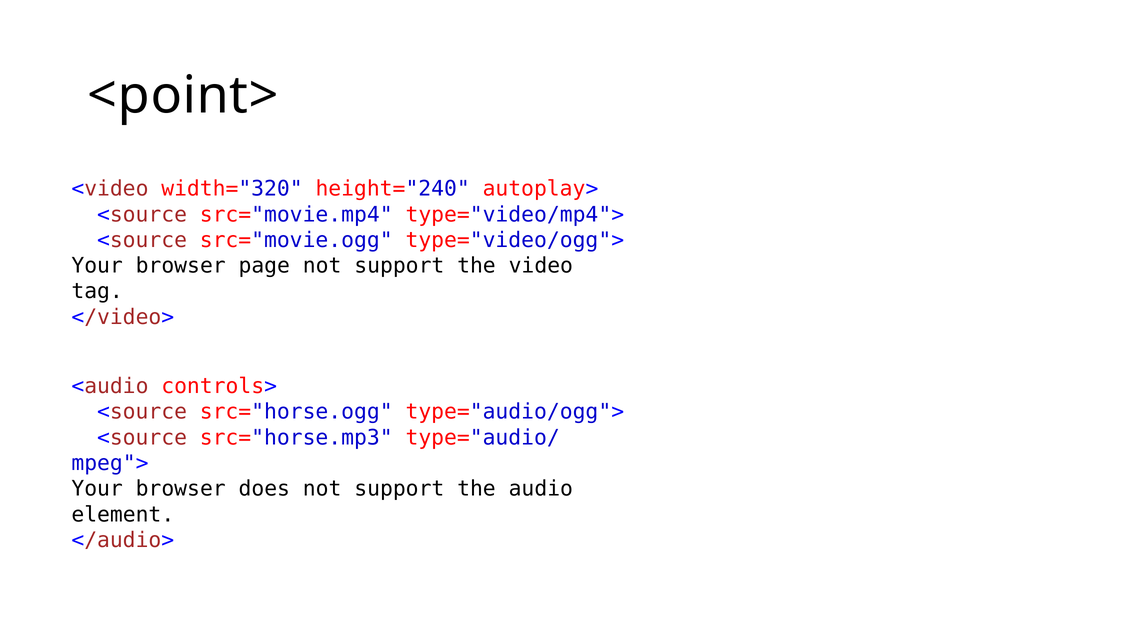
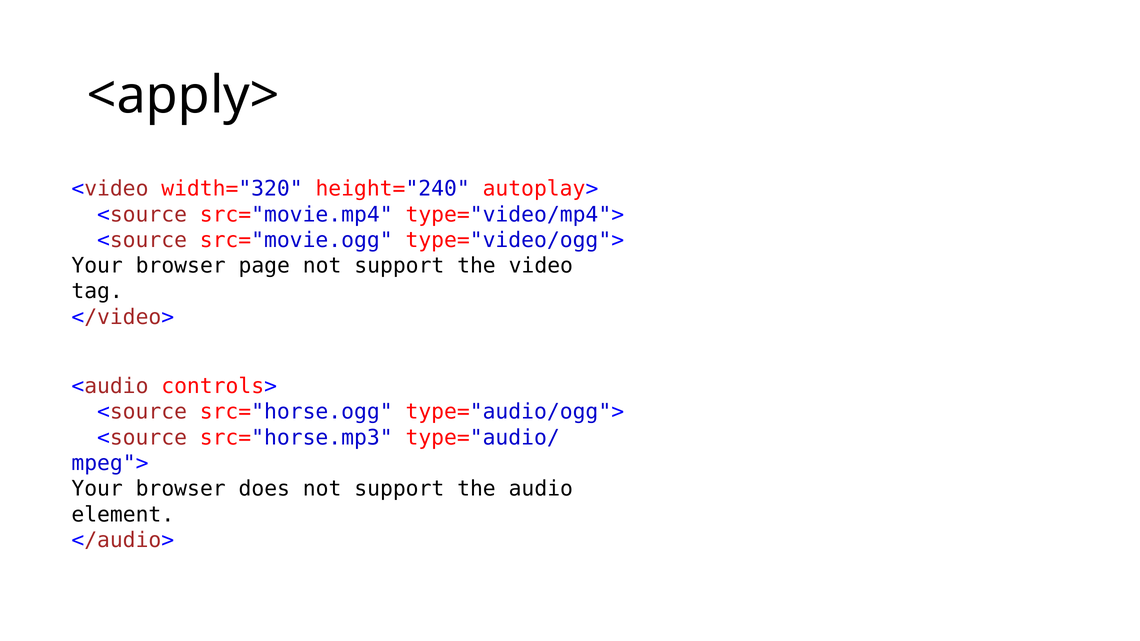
<point>: <point> -> <apply> (183, 96)
